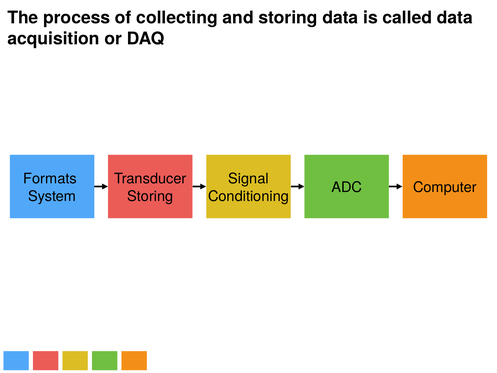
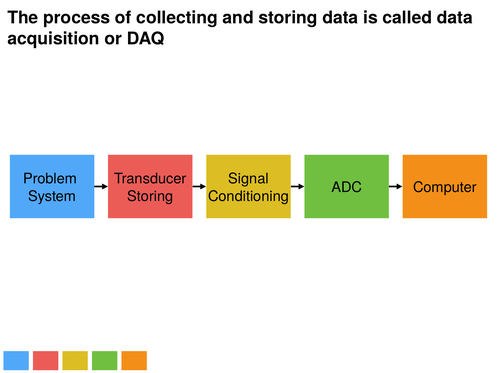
Formats: Formats -> Problem (50, 179)
